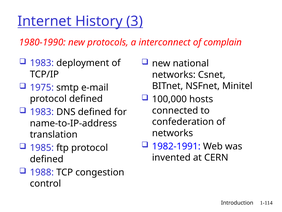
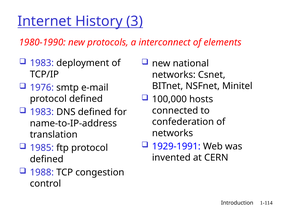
complain: complain -> elements (223, 42)
1975: 1975 -> 1976 (42, 87)
1982-1991: 1982-1991 -> 1929-1991 (176, 146)
